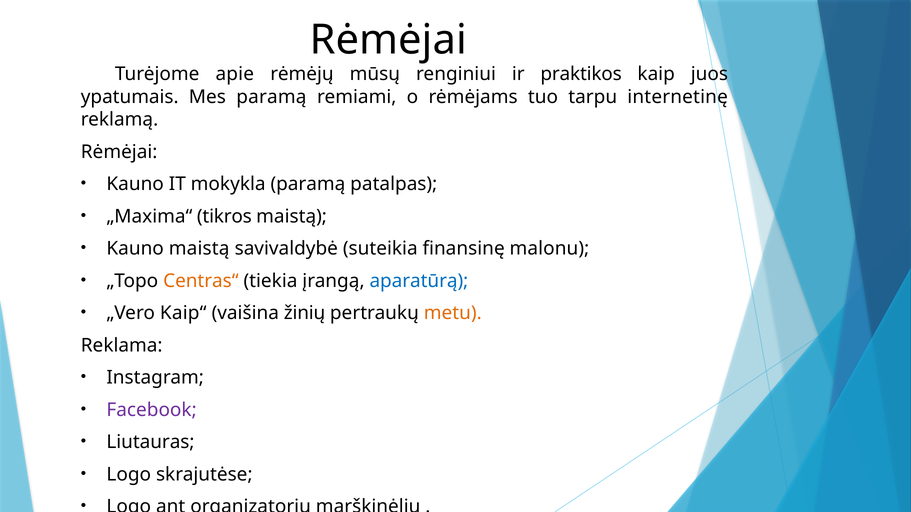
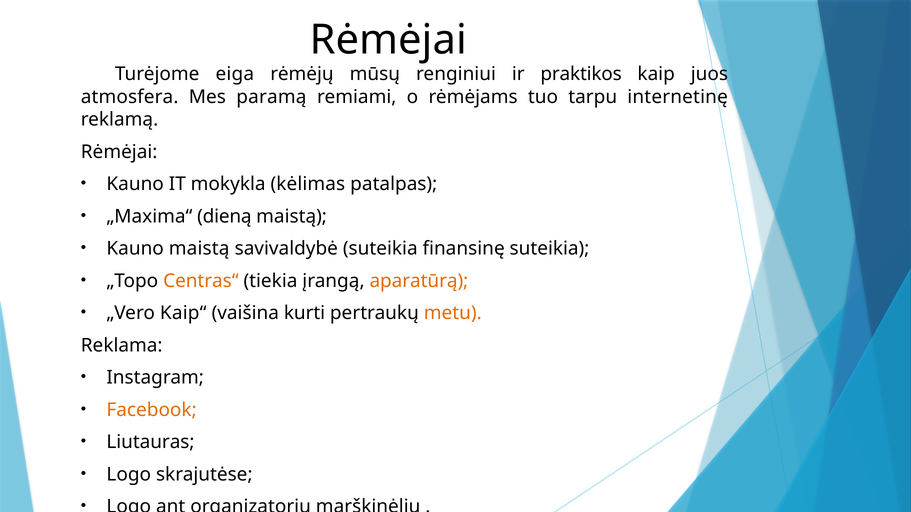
apie: apie -> eiga (235, 74)
ypatumais: ypatumais -> atmosfera (130, 97)
mokykla paramą: paramą -> kėlimas (308, 184)
tikros: tikros -> dieną (224, 217)
finansinę malonu: malonu -> suteikia (549, 249)
aparatūrą colour: blue -> orange (419, 281)
žinių: žinių -> kurti (305, 313)
Facebook colour: purple -> orange (152, 410)
